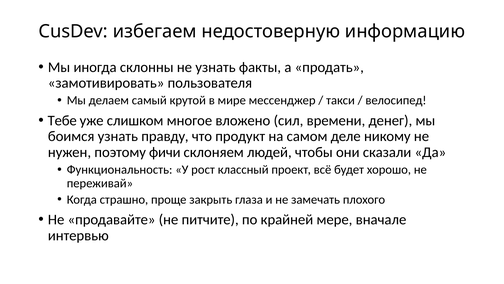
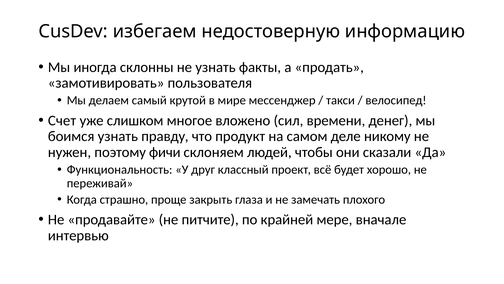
Тебе: Тебе -> Счет (62, 120)
рост: рост -> друг (203, 169)
